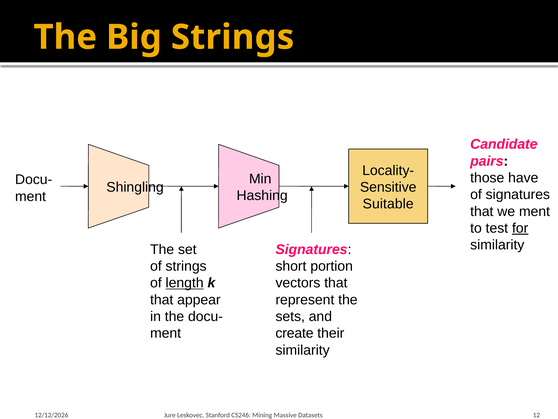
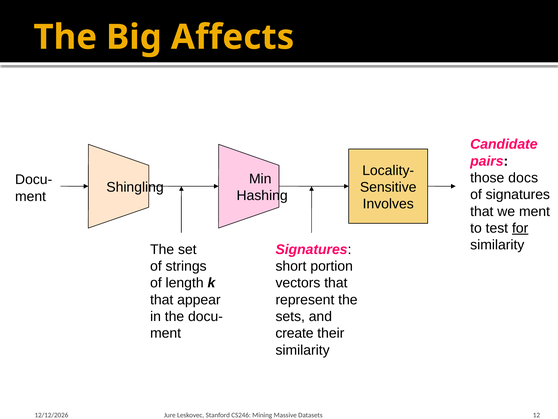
Big Strings: Strings -> Affects (233, 37)
have: have -> docs (523, 178)
Suitable: Suitable -> Involves (388, 204)
length underline: present -> none (185, 283)
